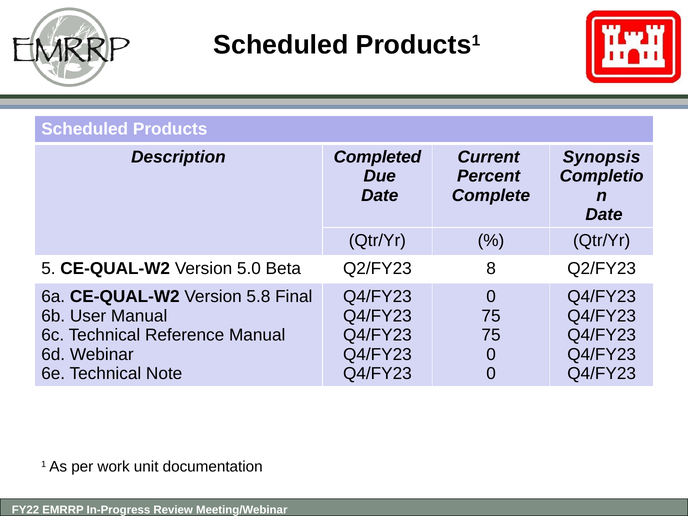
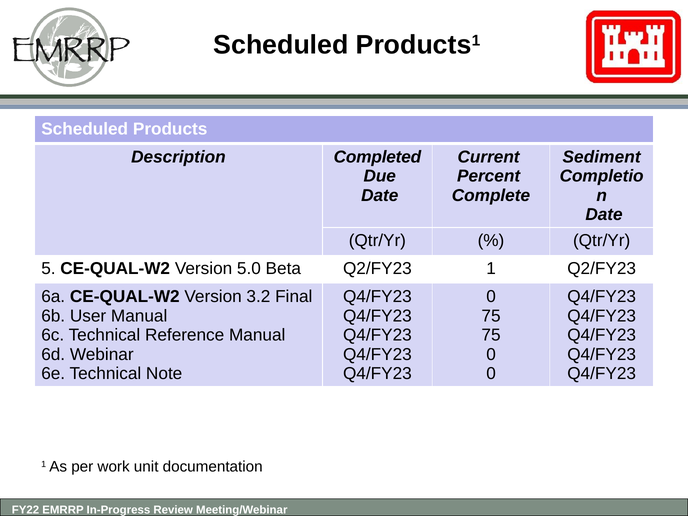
Synopsis: Synopsis -> Sediment (602, 157)
Q2/FY23 8: 8 -> 1 (491, 269)
5.8: 5.8 -> 3.2 (258, 297)
